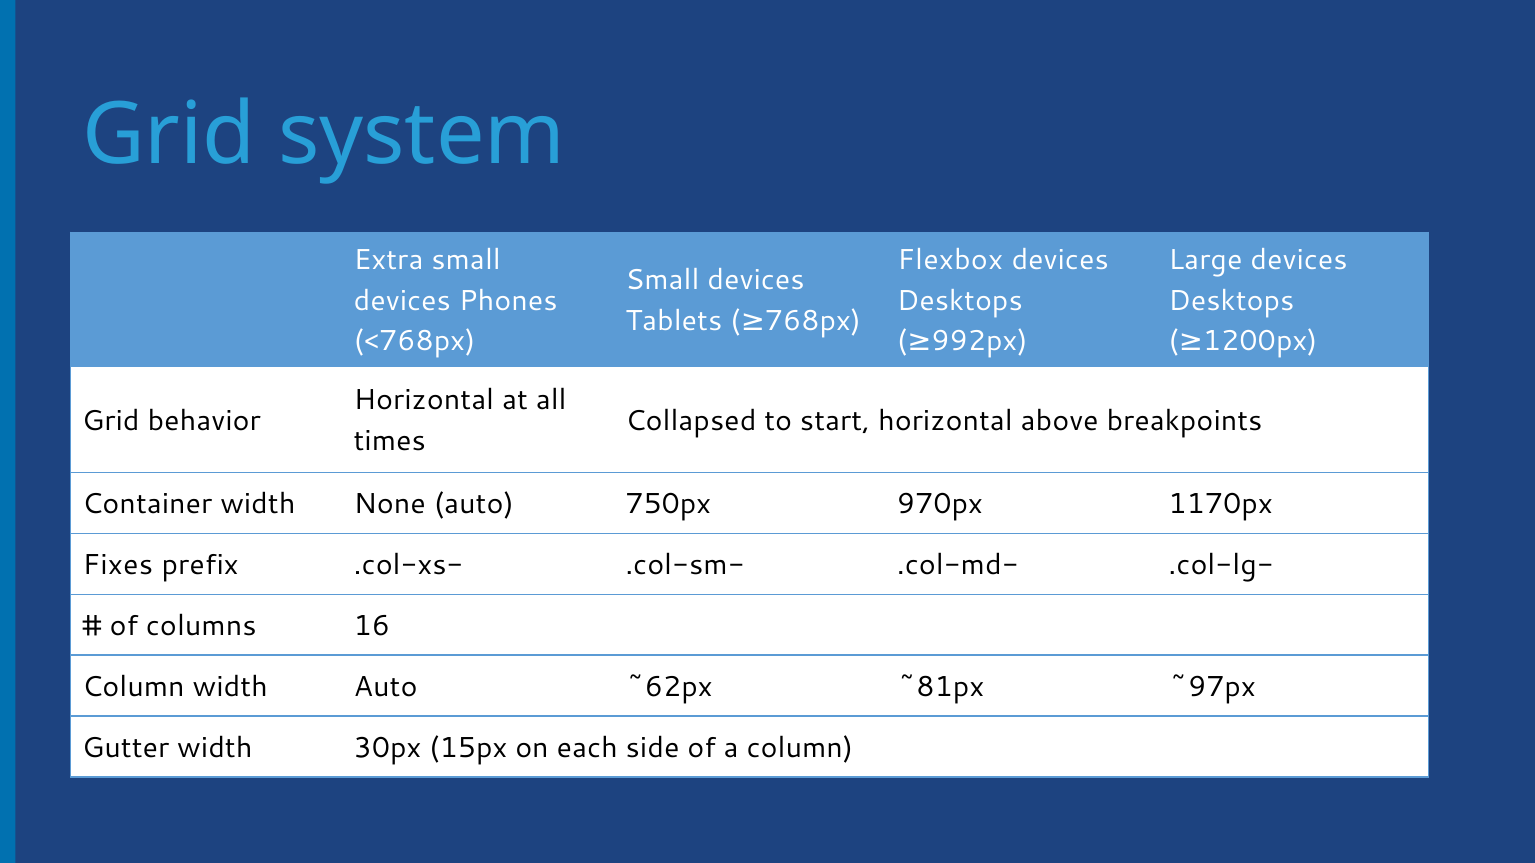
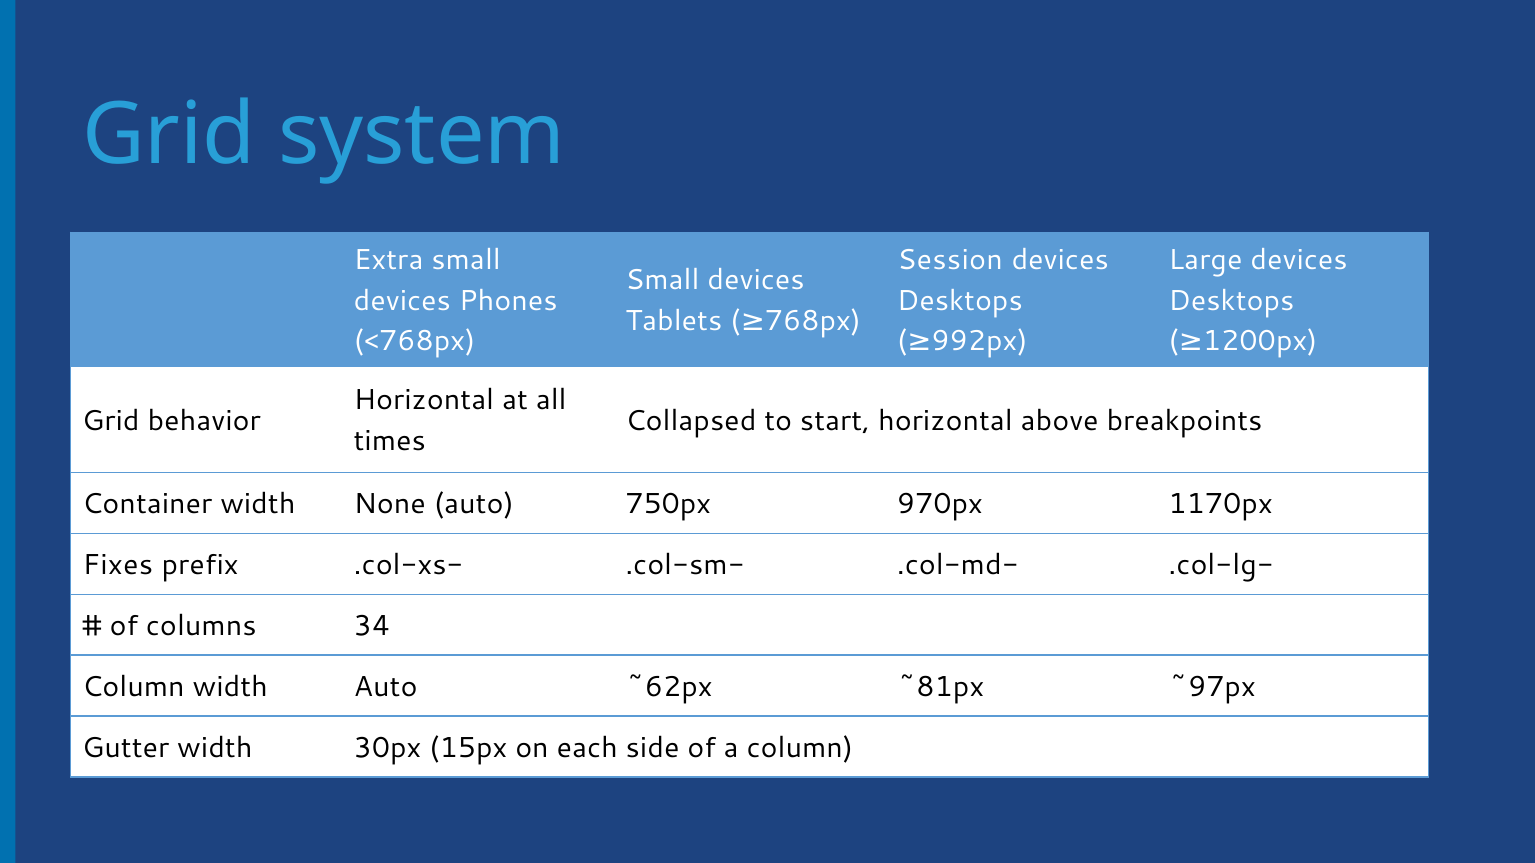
Flexbox: Flexbox -> Session (950, 260)
16: 16 -> 34 (372, 627)
